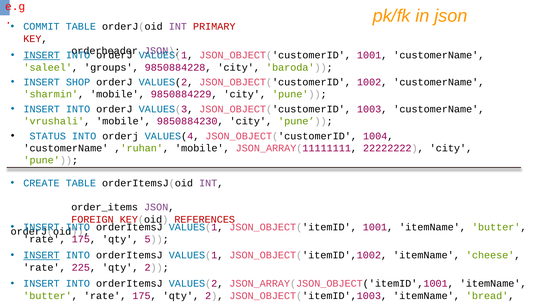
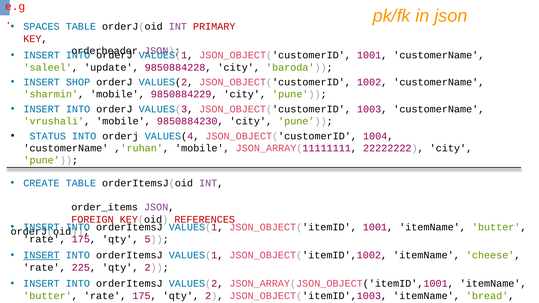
COMMIT: COMMIT -> SPACES (41, 27)
INSERT underline: present -> none (42, 55)
groups: groups -> update (111, 67)
